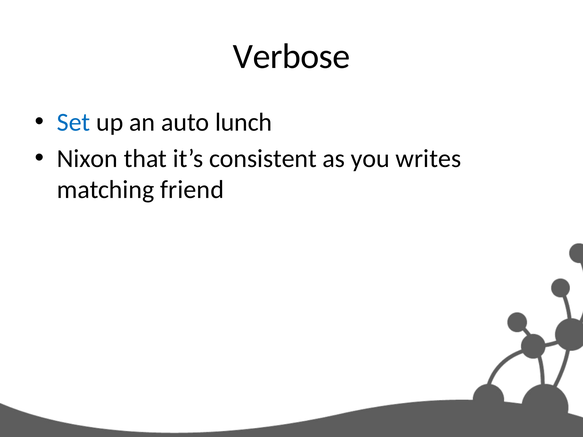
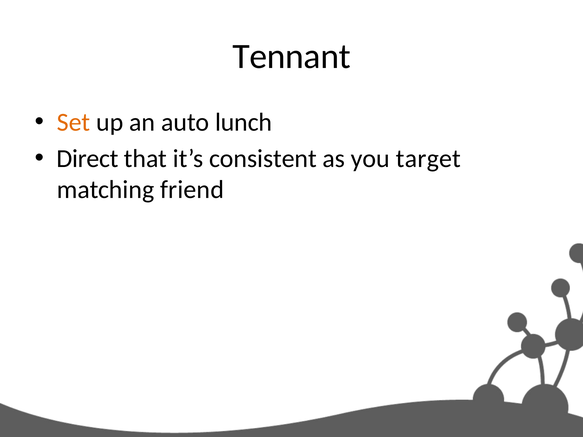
Verbose: Verbose -> Tennant (292, 56)
Set colour: blue -> orange (74, 122)
Nixon: Nixon -> Direct (87, 159)
writes: writes -> target (428, 159)
